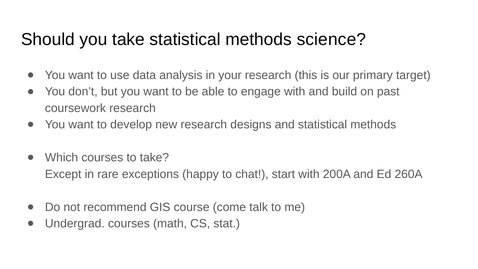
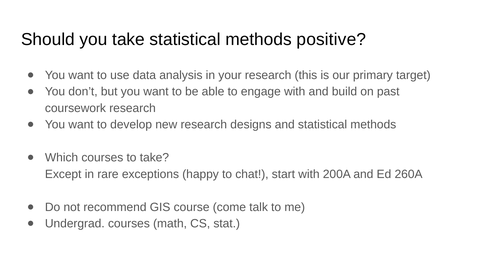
science: science -> positive (331, 40)
